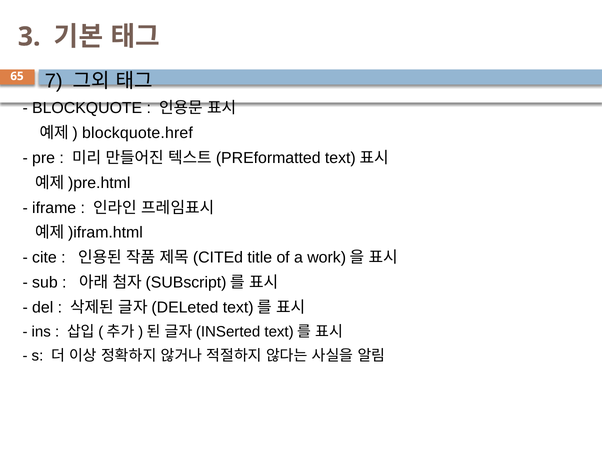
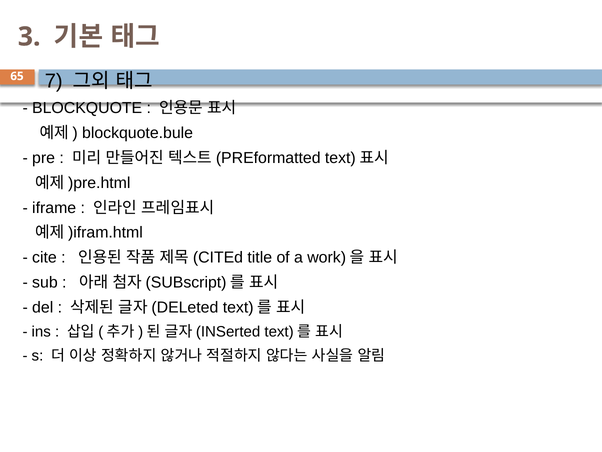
blockquote.href: blockquote.href -> blockquote.bule (138, 133)
